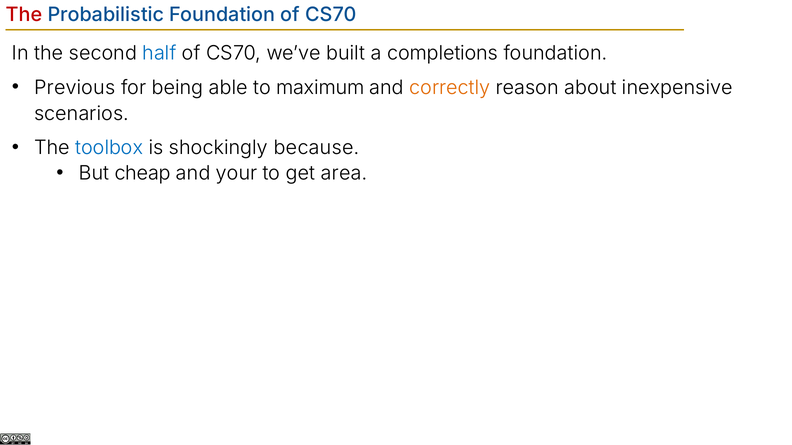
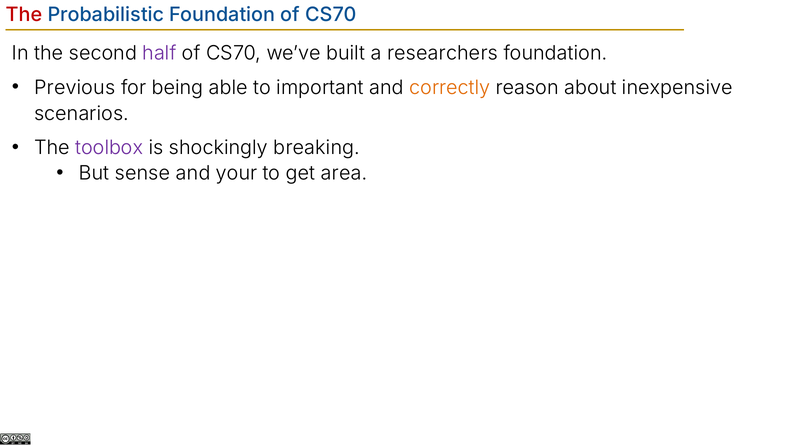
half colour: blue -> purple (159, 53)
completions: completions -> researchers (443, 53)
maximum: maximum -> important (320, 88)
toolbox colour: blue -> purple (109, 148)
because: because -> breaking (317, 148)
cheap: cheap -> sense (142, 173)
